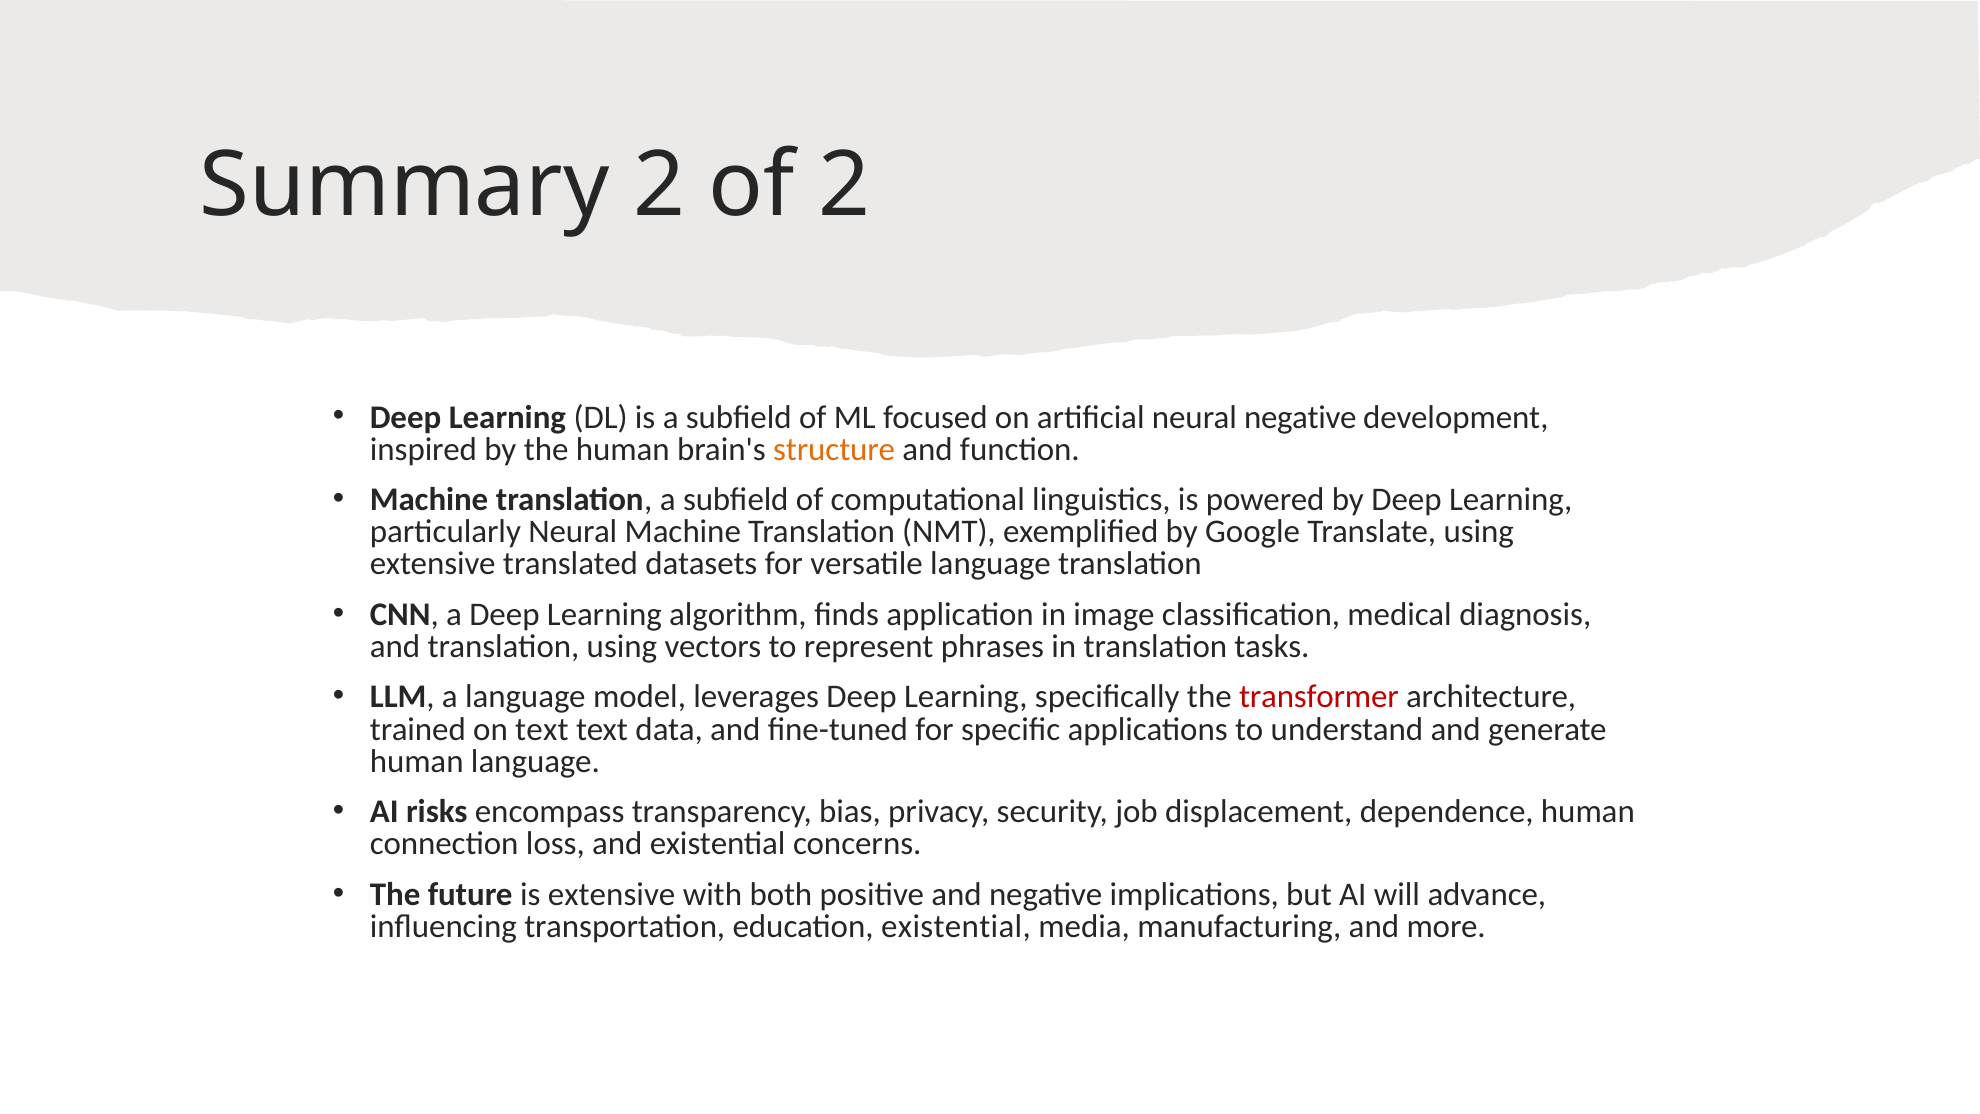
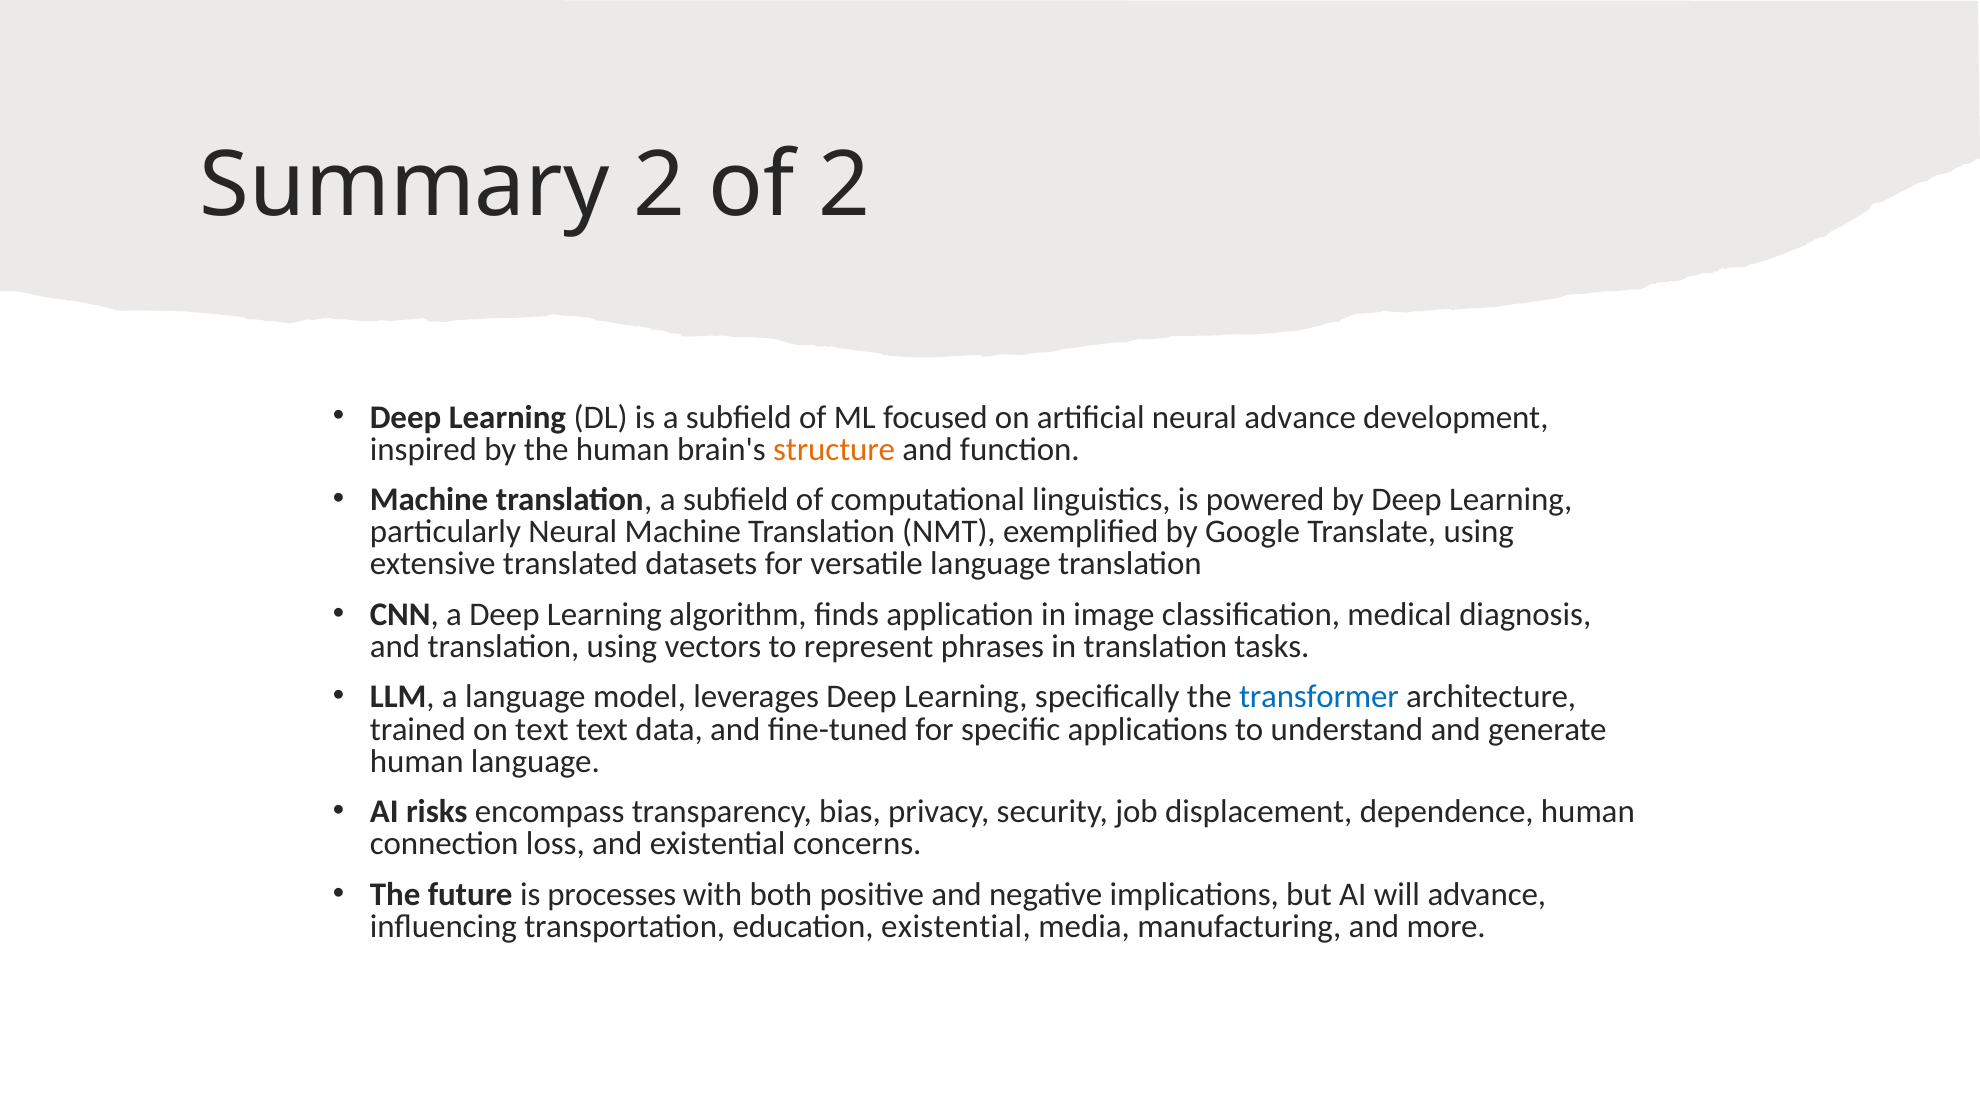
neural negative: negative -> advance (1300, 417)
transformer colour: red -> blue (1319, 697)
is extensive: extensive -> processes (612, 894)
